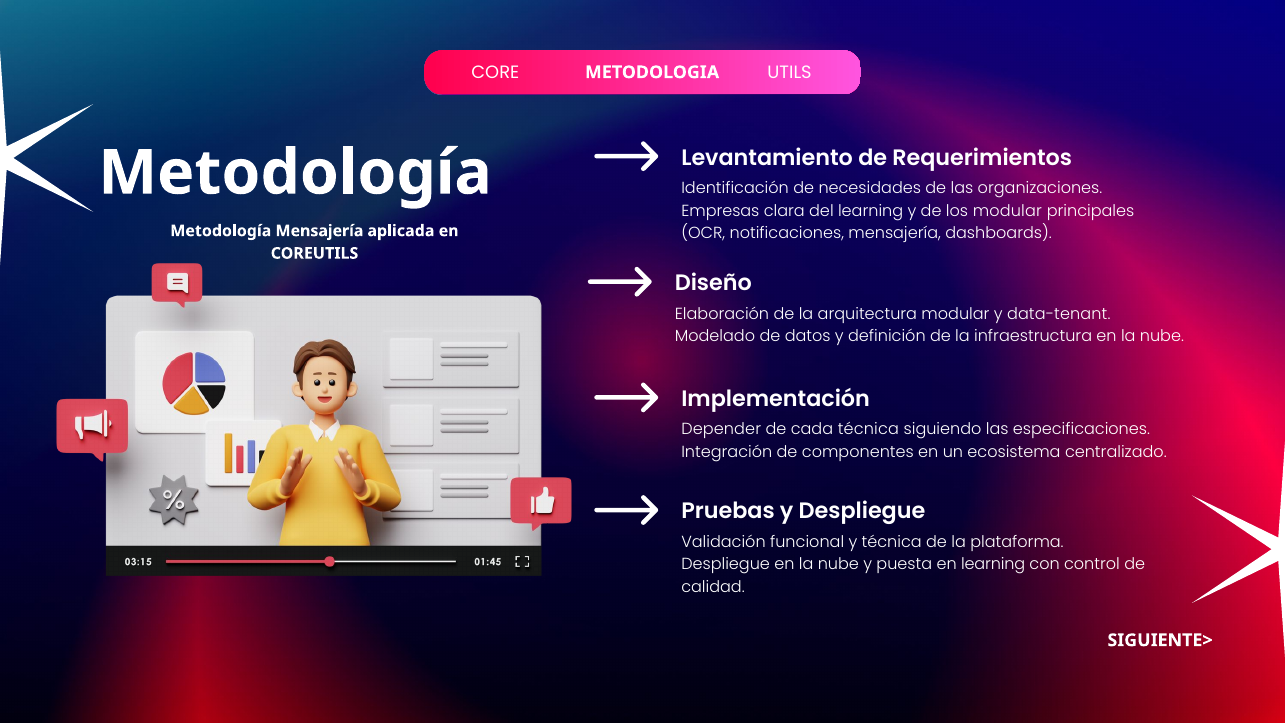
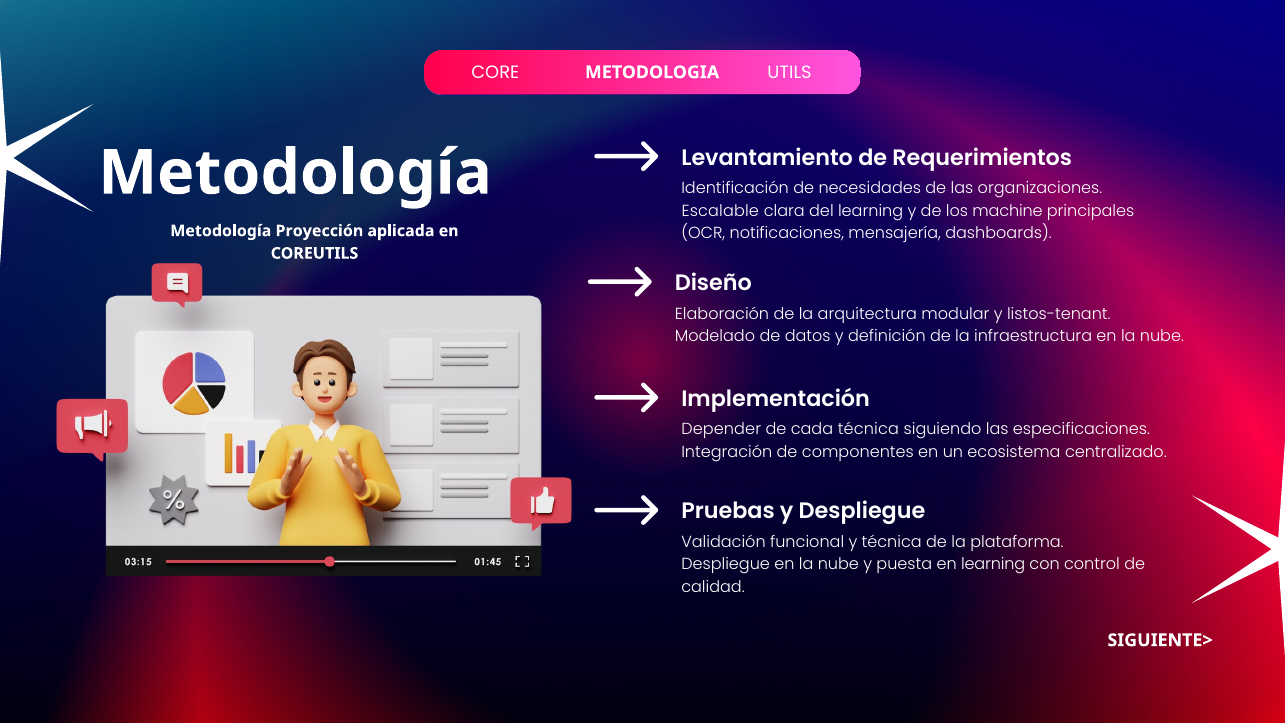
Empresas: Empresas -> Escalable (720, 211)
los modular: modular -> machine (1008, 211)
Metodología Mensajería: Mensajería -> Proyección (319, 231)
data-tenant: data-tenant -> listos-tenant (1059, 314)
